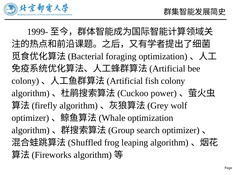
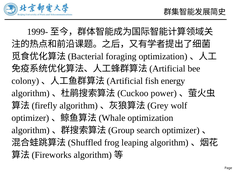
fish colony: colony -> energy (173, 81)
